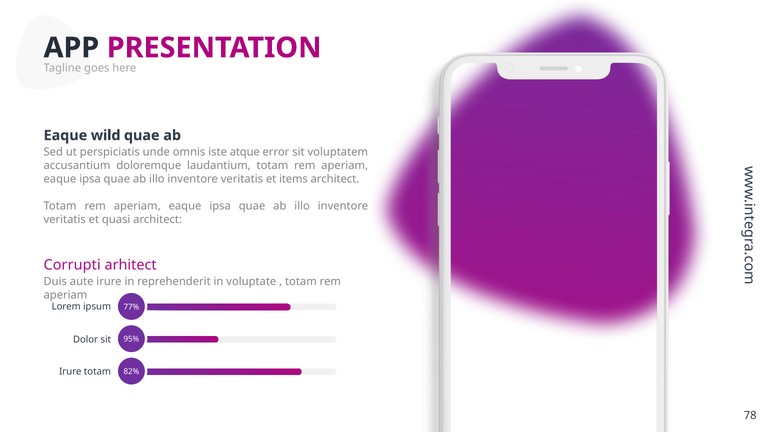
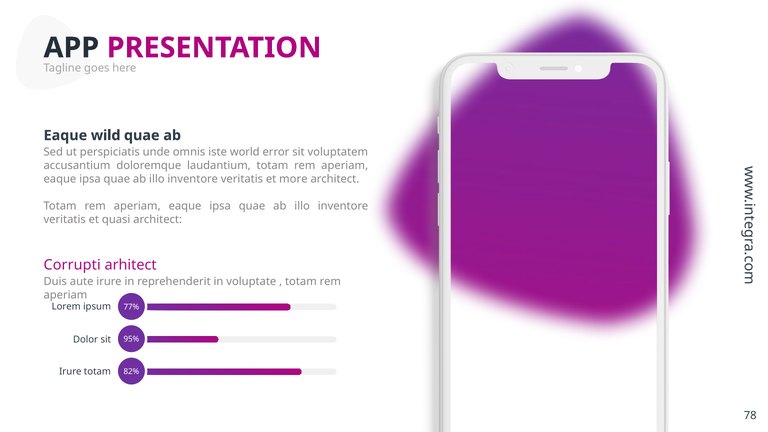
atque: atque -> world (245, 152)
items: items -> more (293, 179)
